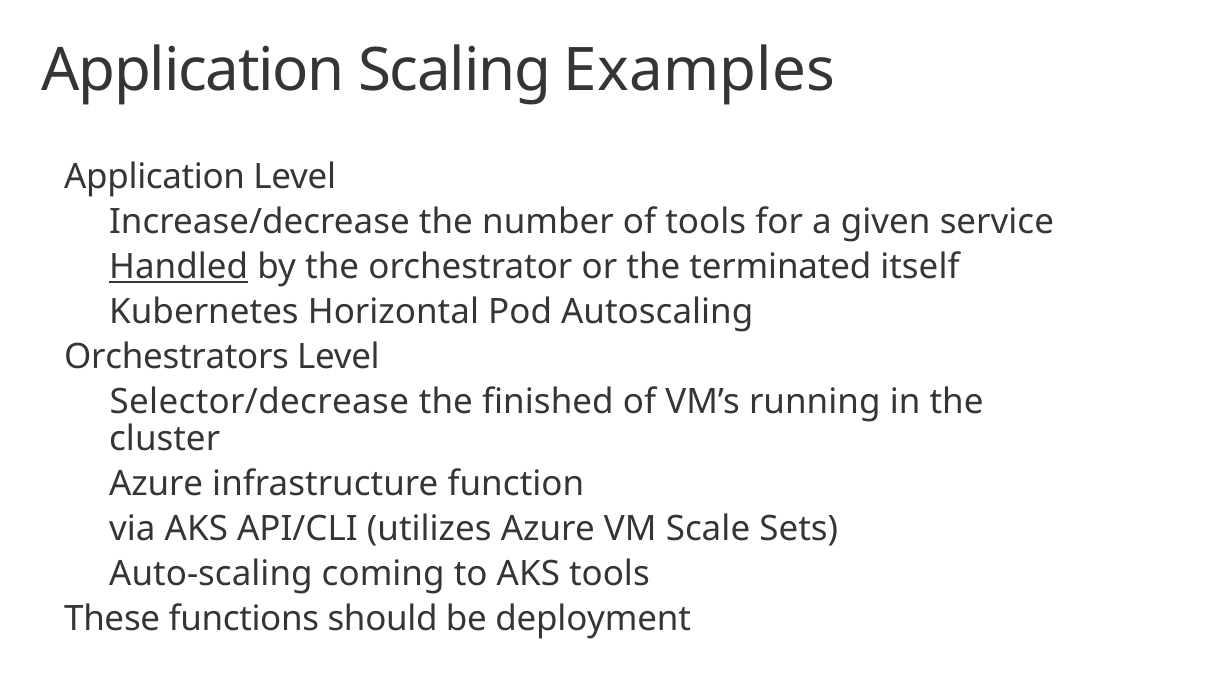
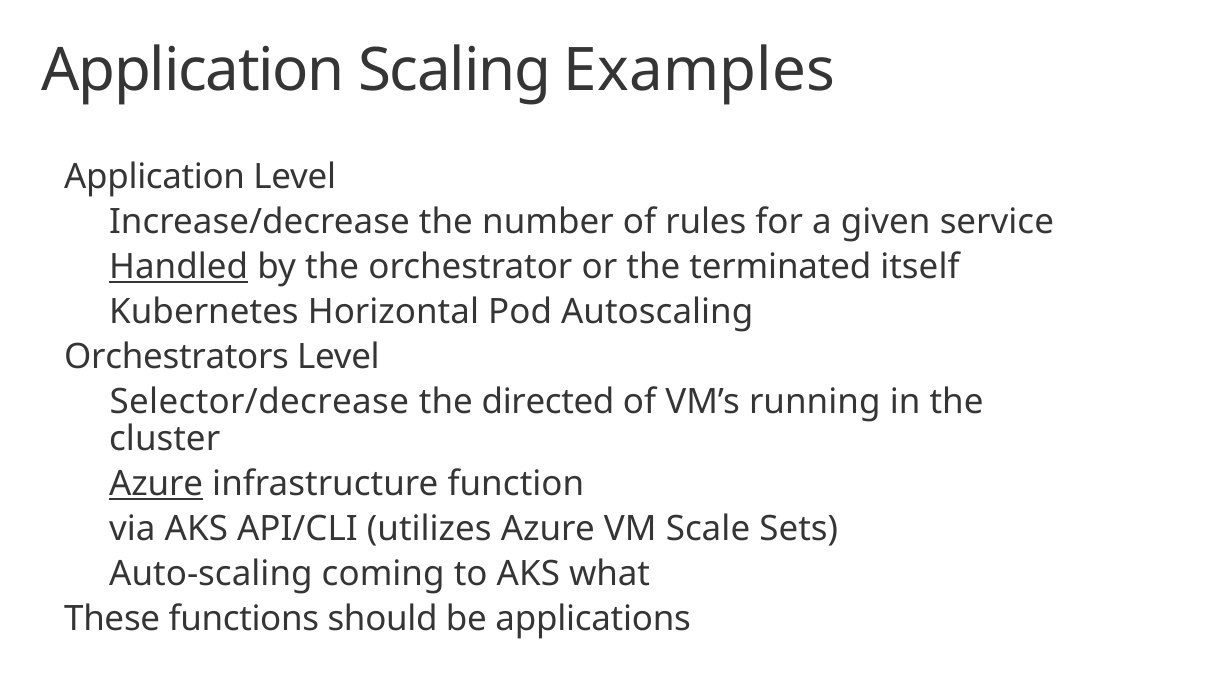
of tools: tools -> rules (706, 222)
finished: finished -> directed (548, 401)
Azure underline: none -> present (156, 484)
AKS tools: tools -> what (609, 573)
deployment: deployment -> applications (593, 618)
